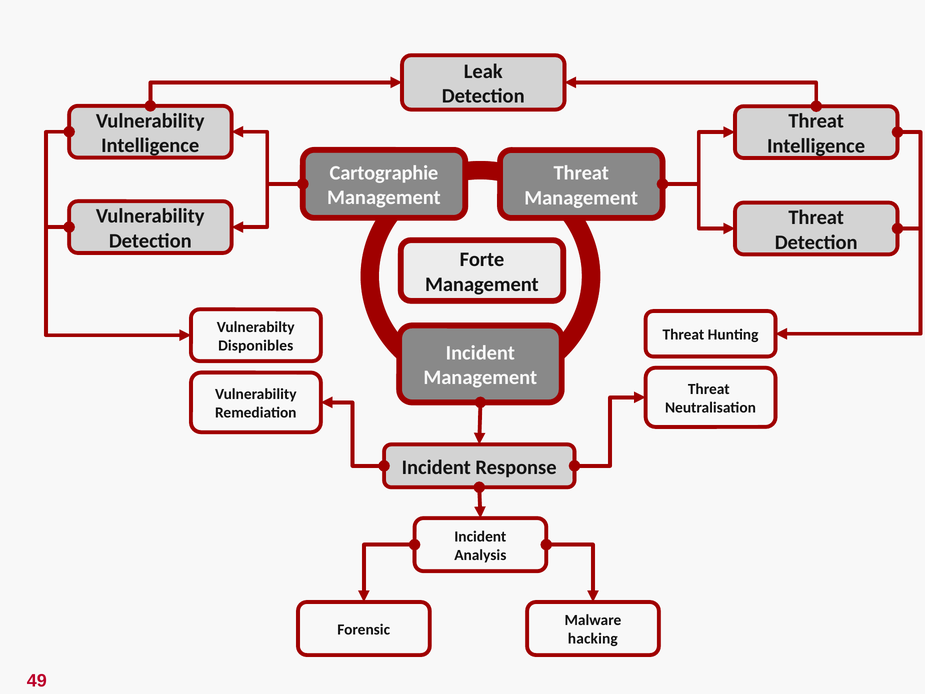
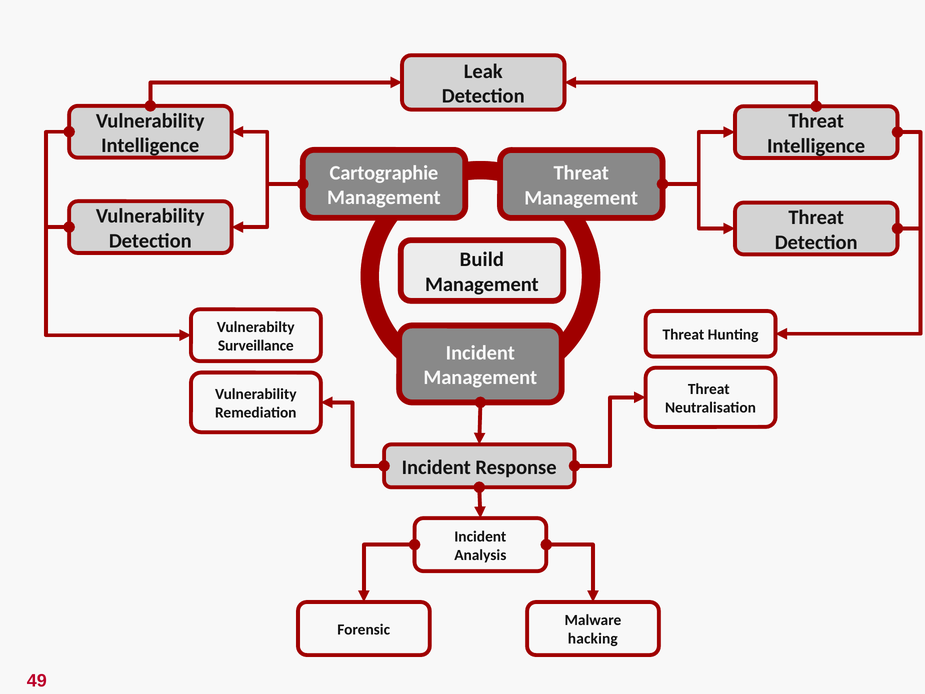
Forte: Forte -> Build (482, 260)
Disponibles: Disponibles -> Surveillance (256, 345)
